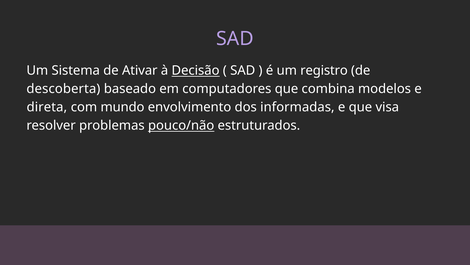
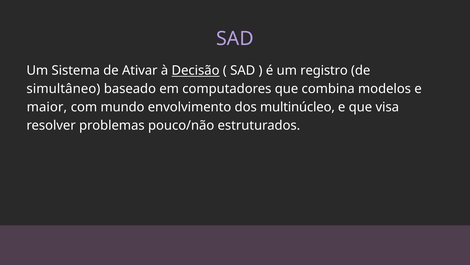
descoberta: descoberta -> simultâneo (63, 89)
direta: direta -> maior (47, 107)
informadas: informadas -> multinúcleo (297, 107)
pouco/não underline: present -> none (181, 125)
